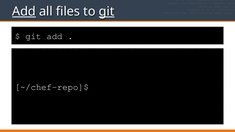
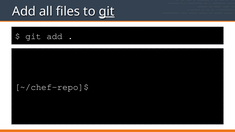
Add underline: present -> none (24, 11)
